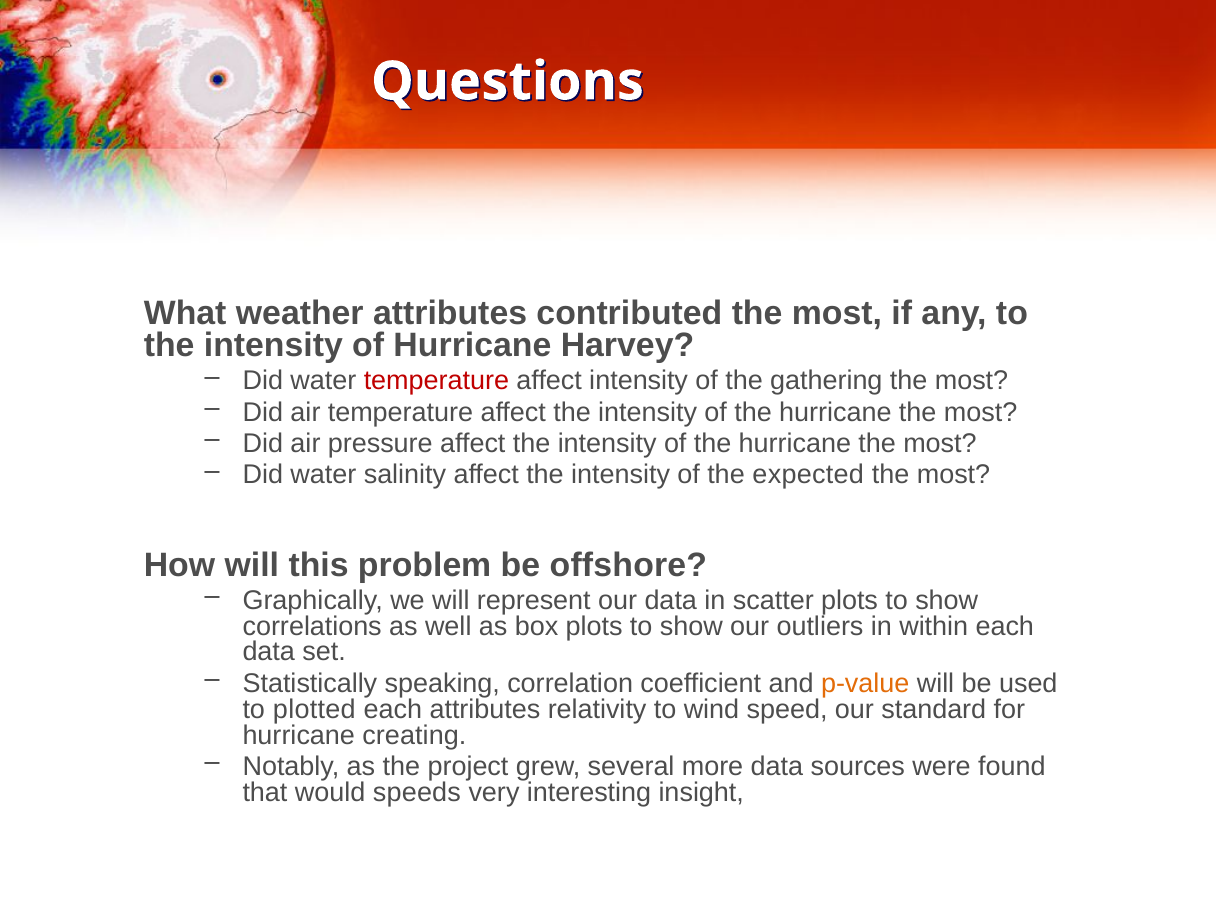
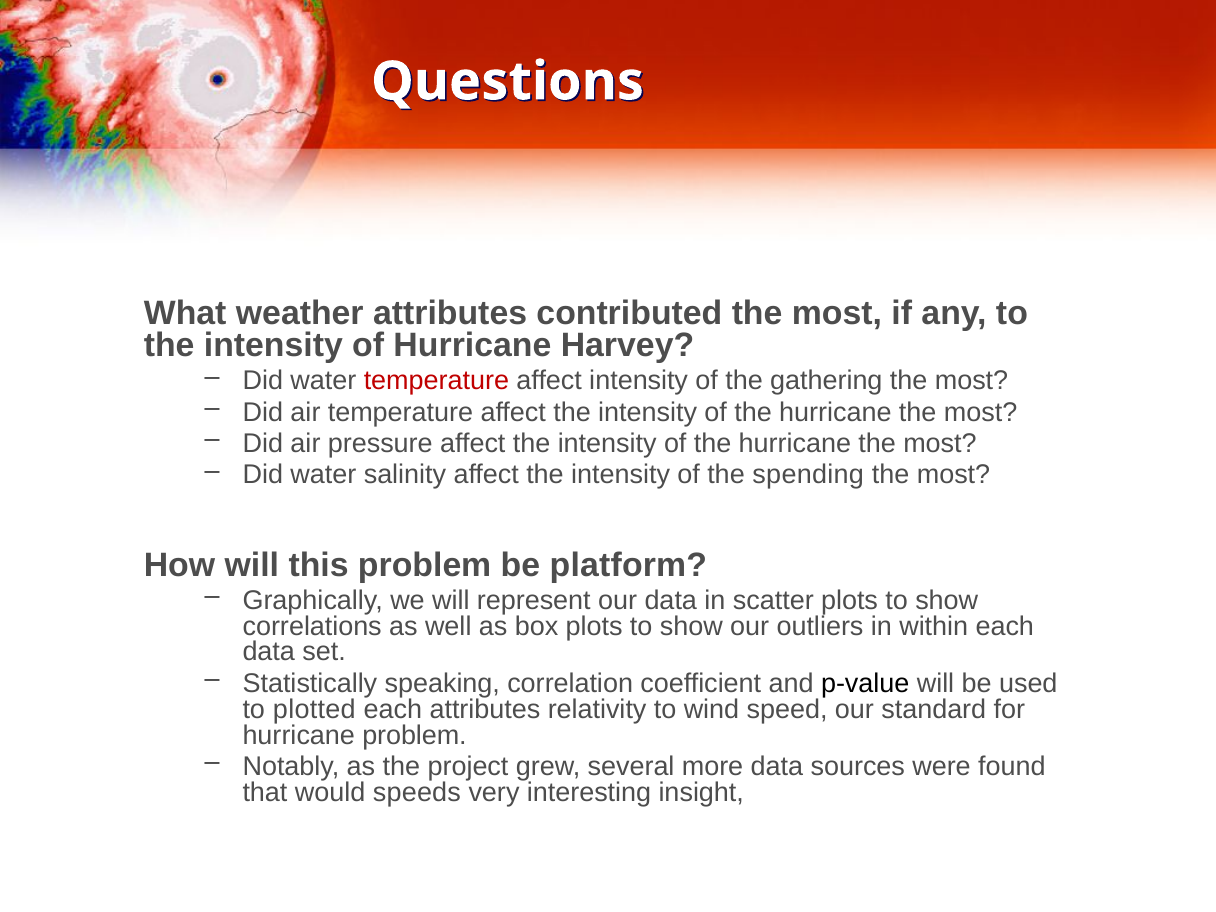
expected: expected -> spending (808, 475)
offshore: offshore -> platform (628, 565)
p-value colour: orange -> black (865, 683)
hurricane creating: creating -> problem (414, 735)
